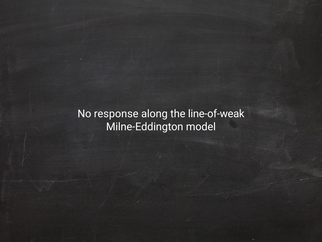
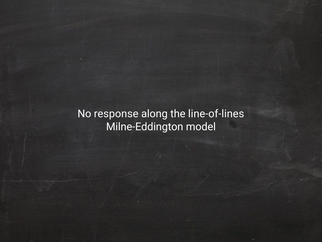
line-of-weak: line-of-weak -> line-of-lines (216, 114)
